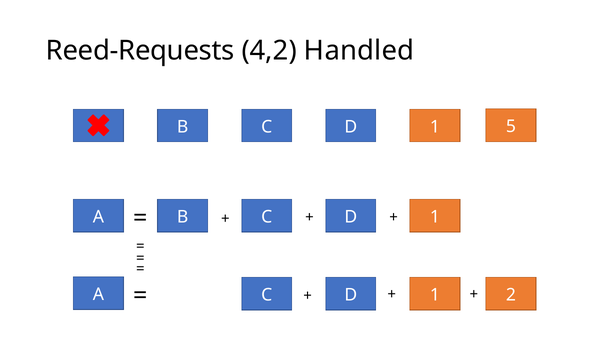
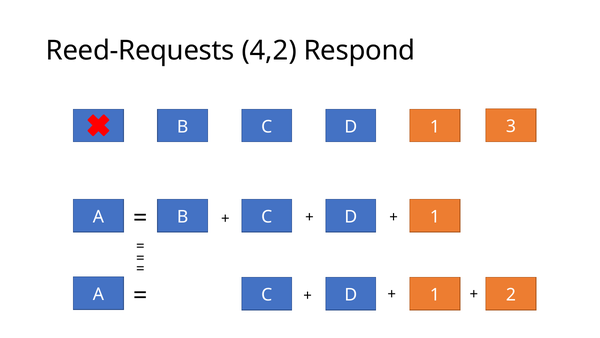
Handled: Handled -> Respond (359, 50)
5: 5 -> 3 (511, 126)
